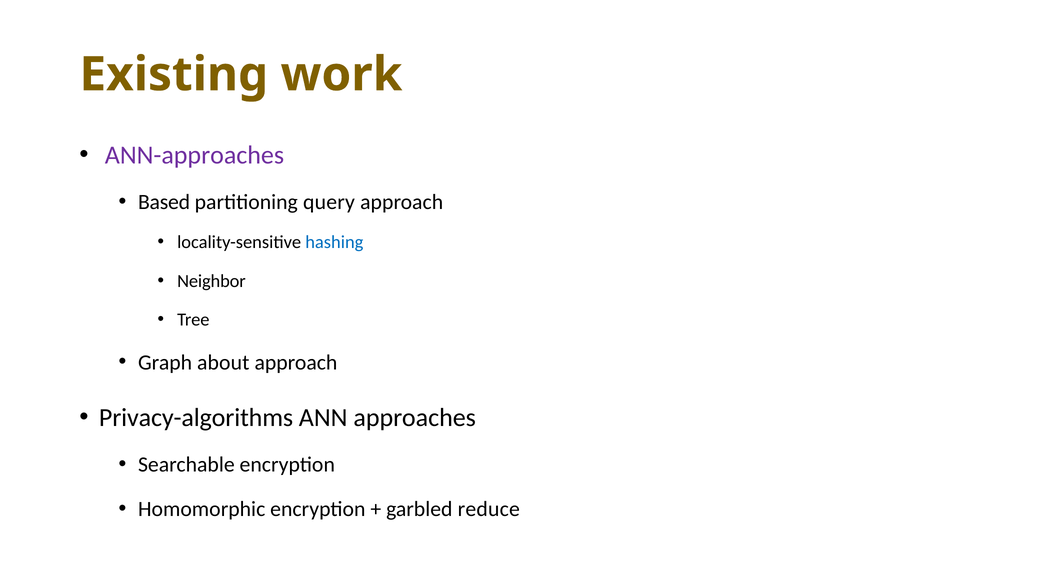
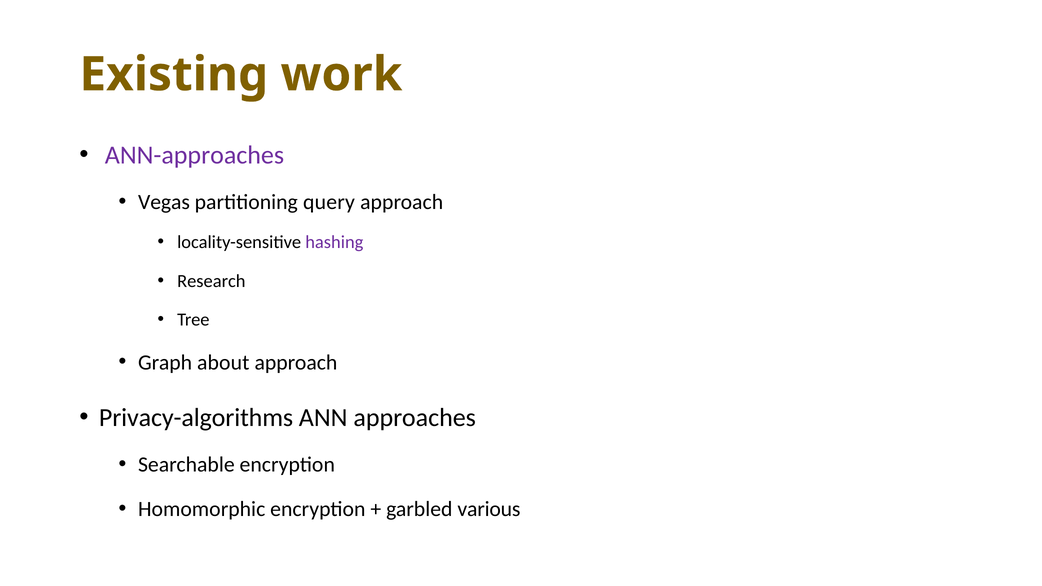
Based: Based -> Vegas (164, 202)
hashing colour: blue -> purple (334, 242)
Neighbor: Neighbor -> Research (211, 281)
reduce: reduce -> various (489, 509)
